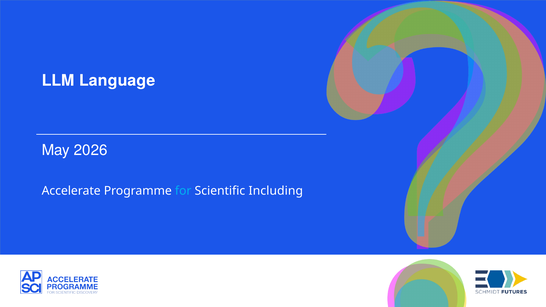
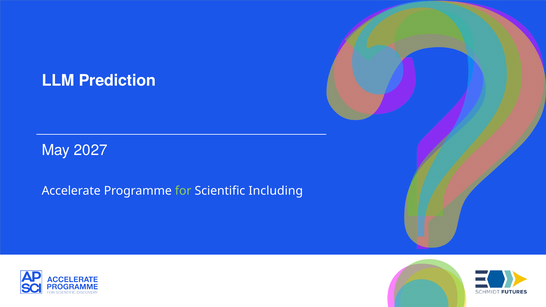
Language: Language -> Prediction (117, 81)
2026: 2026 -> 2027 (91, 150)
for colour: light blue -> light green (183, 191)
